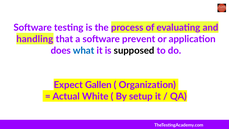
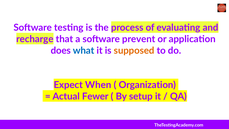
handling: handling -> recharge (35, 39)
supposed colour: black -> orange (134, 50)
Gallen: Gallen -> When (98, 85)
White: White -> Fewer (95, 96)
